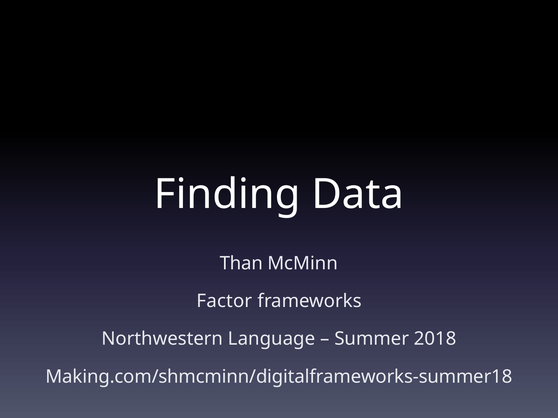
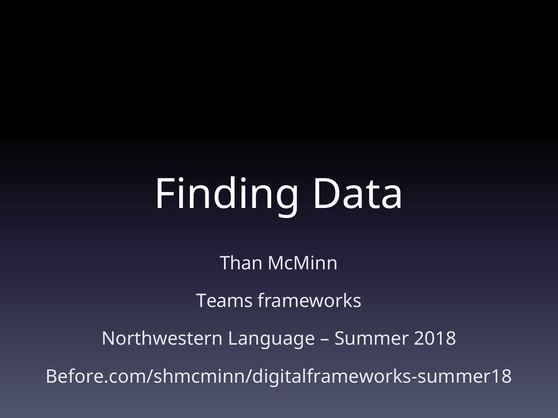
Factor: Factor -> Teams (225, 301)
Making.com/shmcminn/digitalframeworks-summer18: Making.com/shmcminn/digitalframeworks-summer18 -> Before.com/shmcminn/digitalframeworks-summer18 (279, 377)
